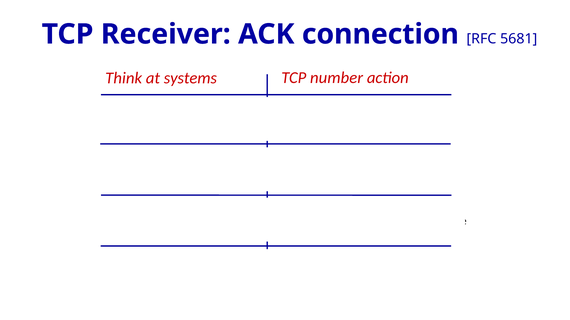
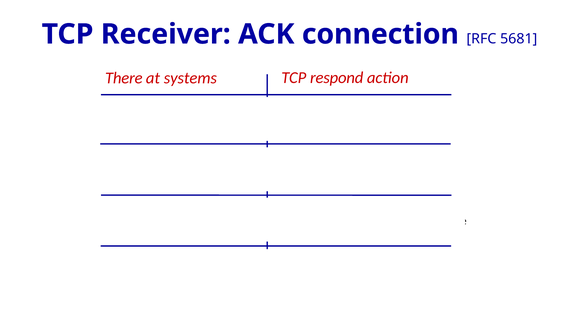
number: number -> respond (337, 78)
Think: Think -> There (124, 78)
